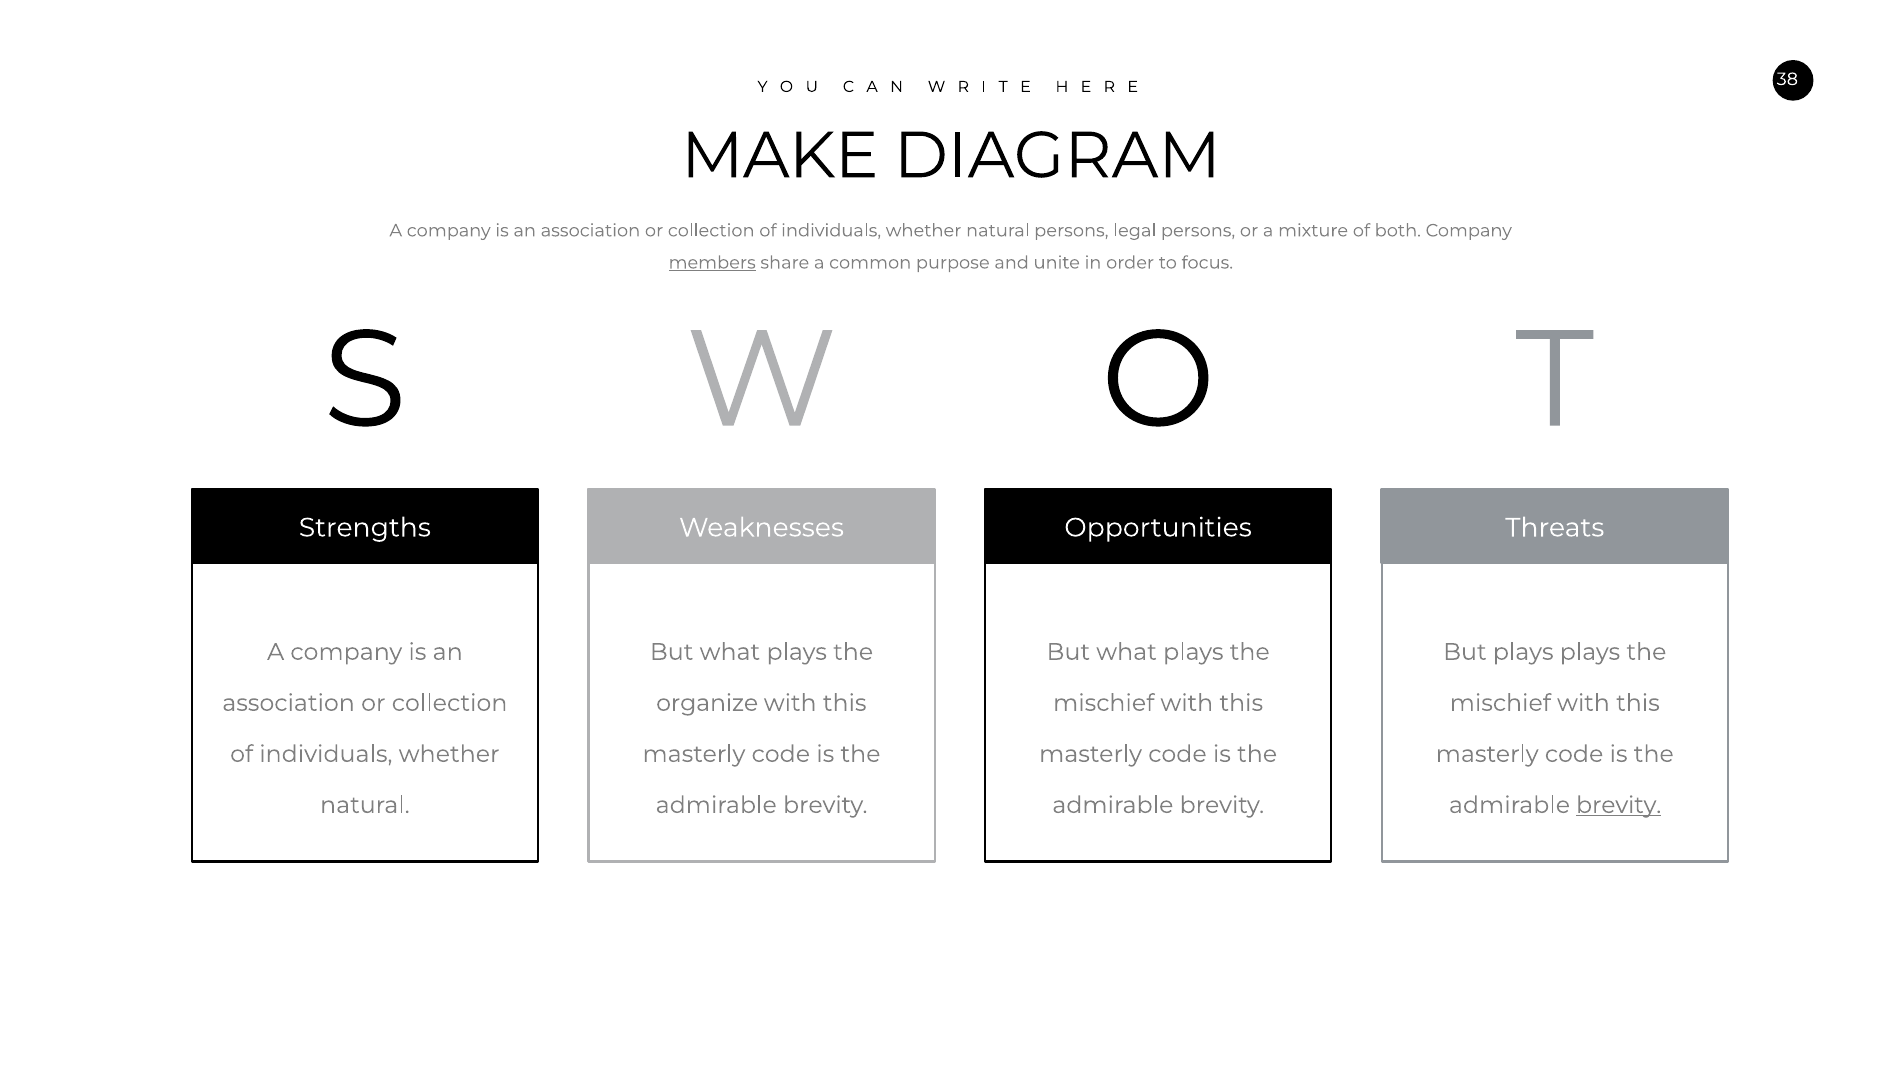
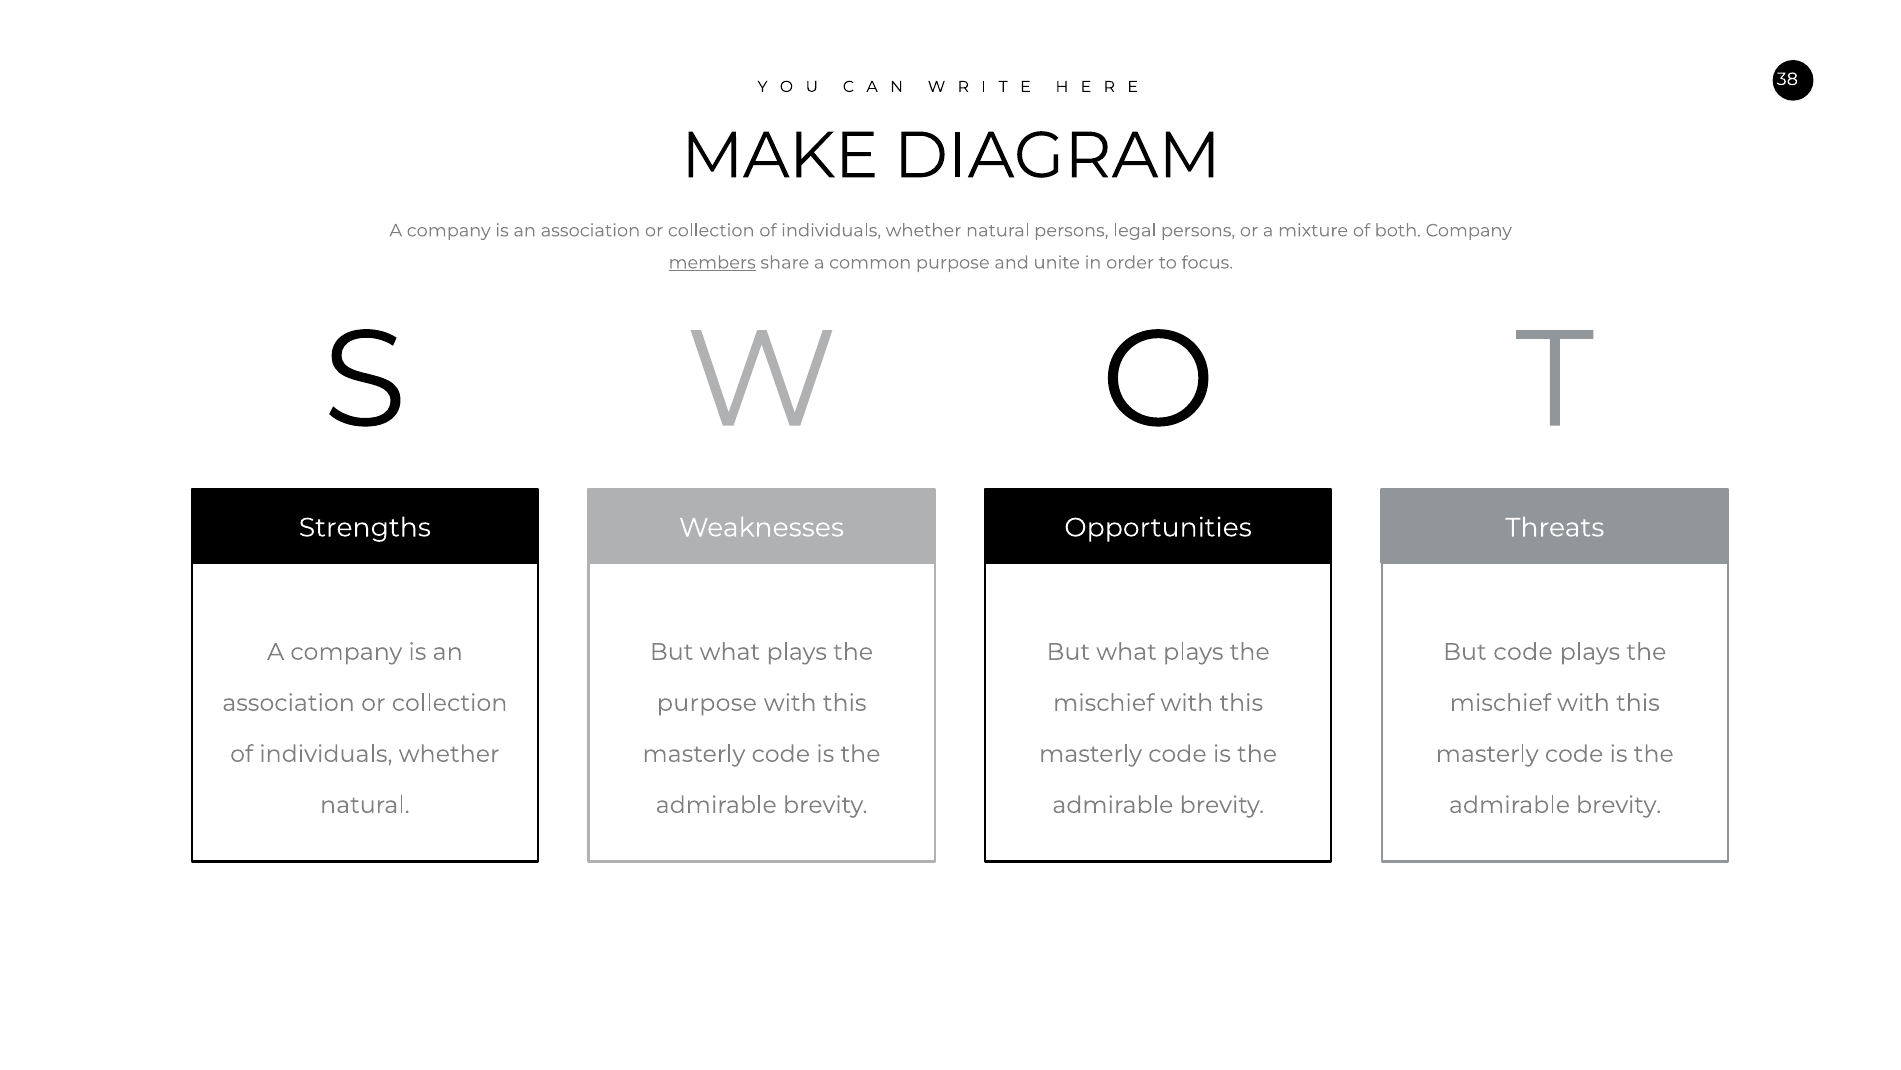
But plays: plays -> code (1523, 652)
organize: organize -> purpose (707, 703)
brevity underline: present -> none (1619, 805)
